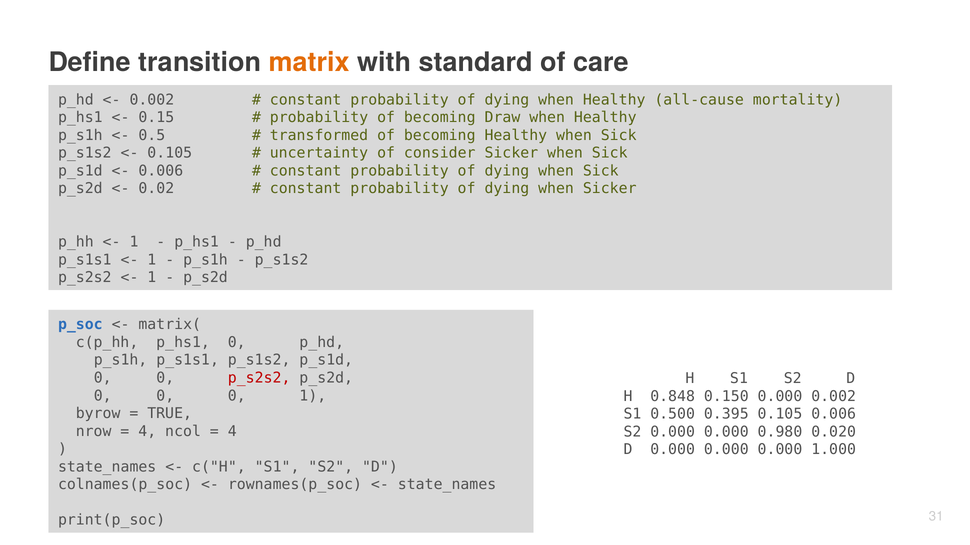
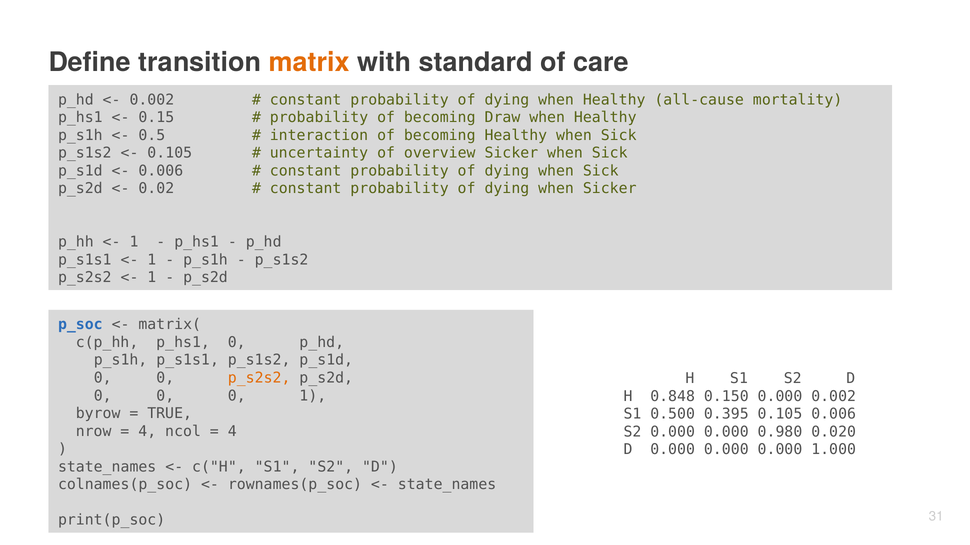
transformed: transformed -> interaction (319, 135)
consider: consider -> overview (440, 153)
p_s2s2 colour: red -> orange (259, 378)
